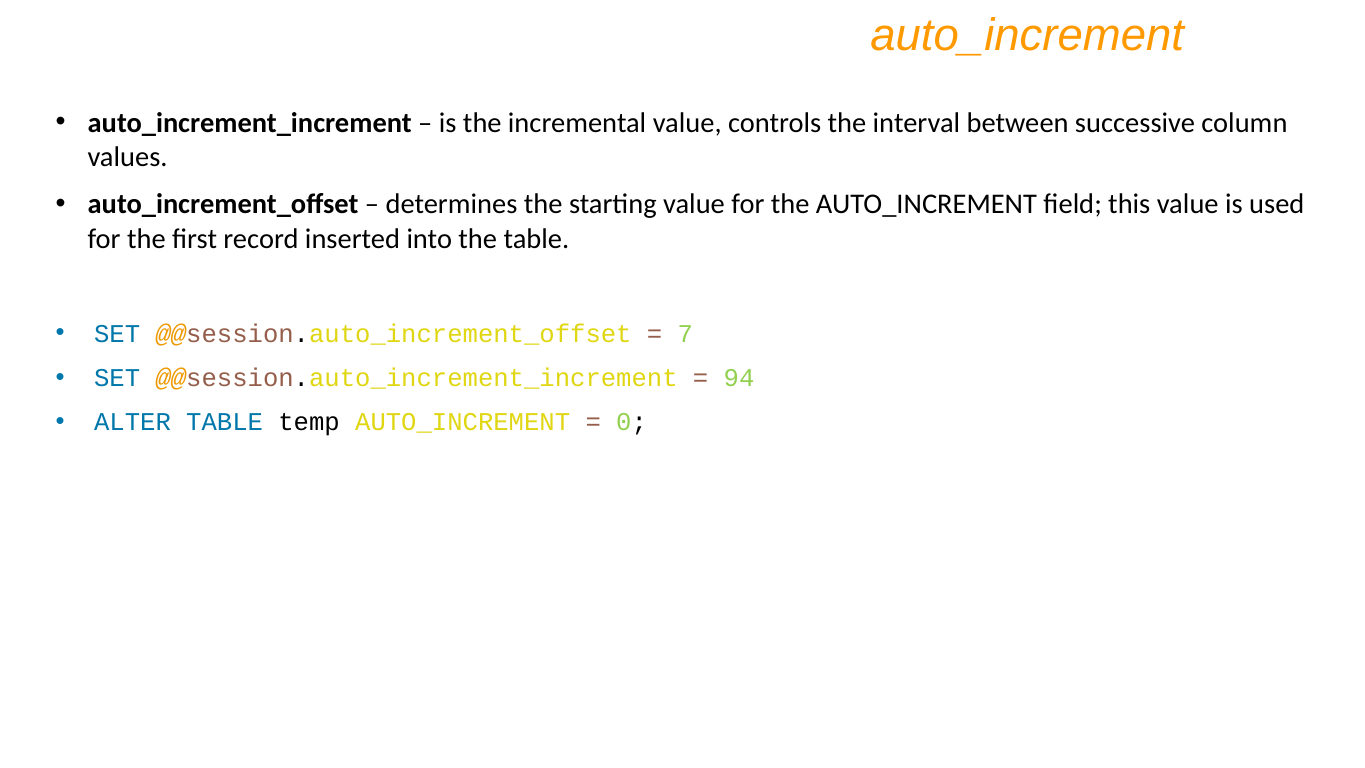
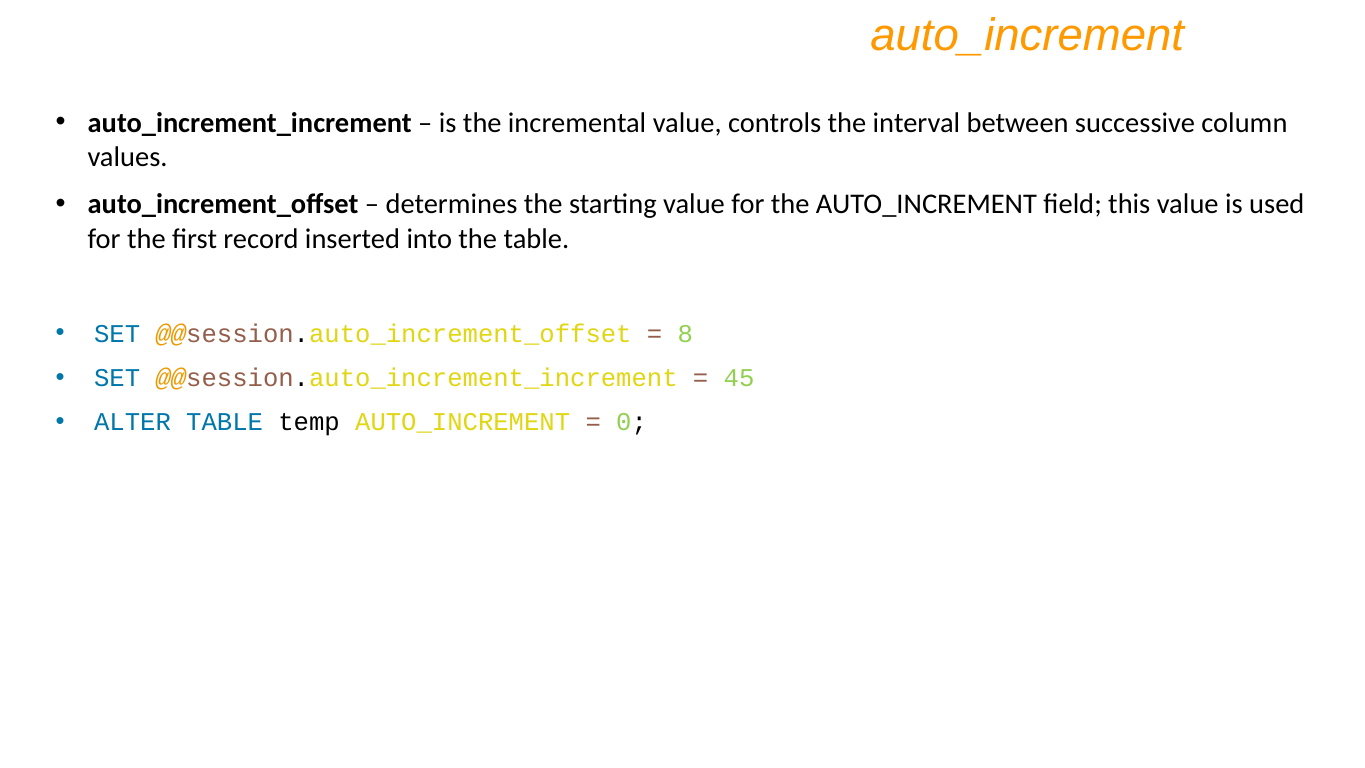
7: 7 -> 8 (685, 333)
94: 94 -> 45 (739, 378)
